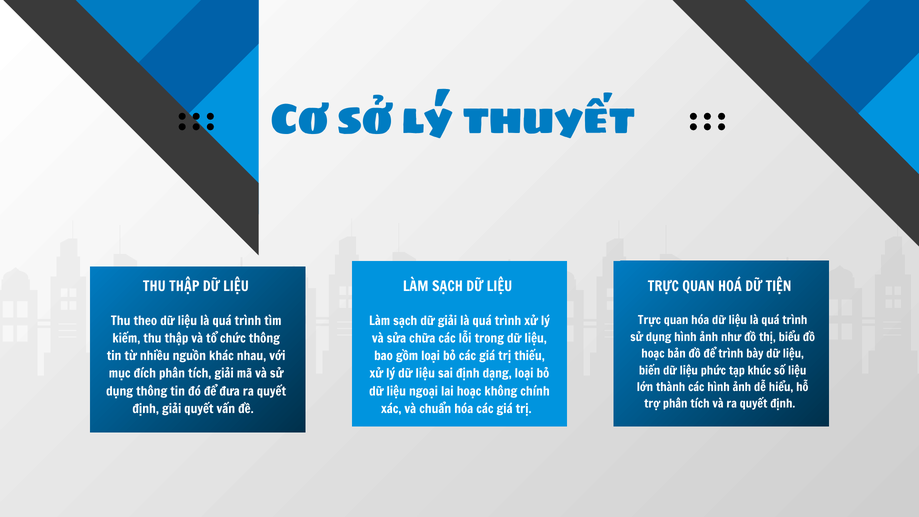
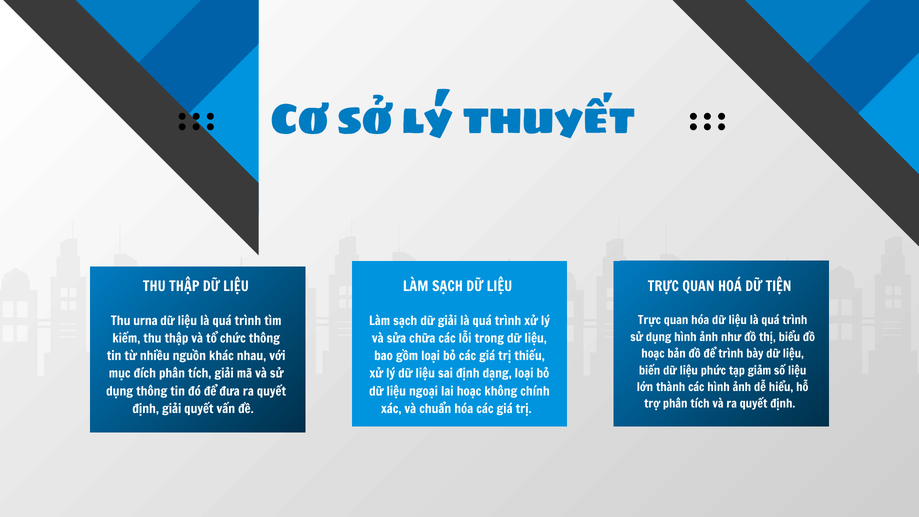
theo: theo -> urna (145, 321)
khúc: khúc -> giảm (759, 371)
